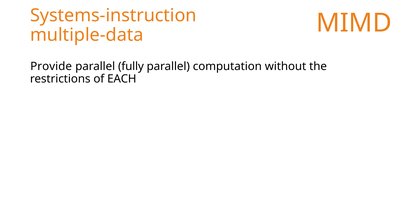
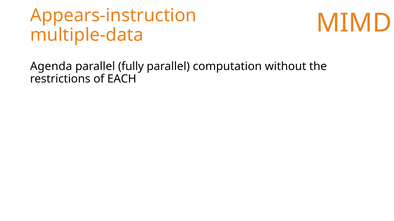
Systems-instruction: Systems-instruction -> Appears-instruction (113, 16)
Provide: Provide -> Agenda (51, 67)
